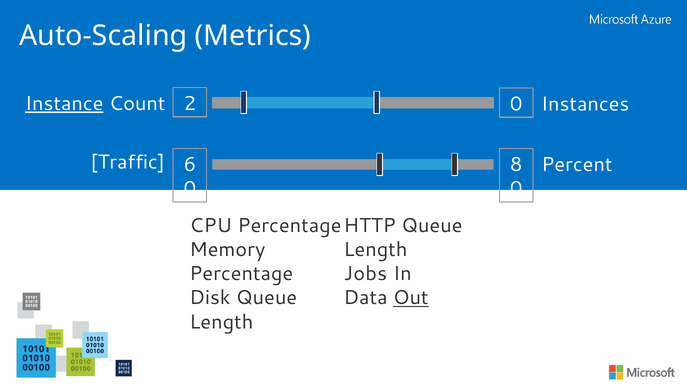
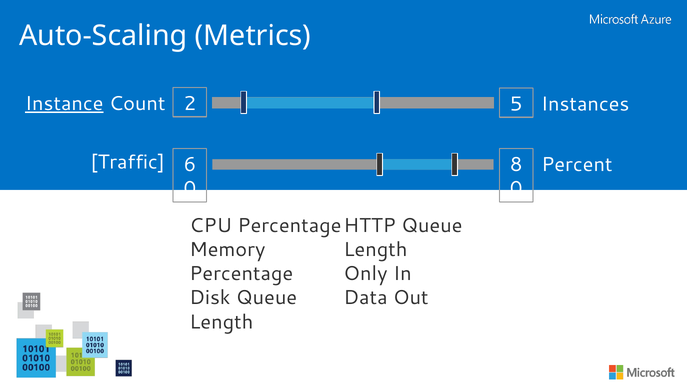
2 0: 0 -> 5 (516, 104)
Jobs: Jobs -> Only (366, 273)
Out underline: present -> none (411, 297)
